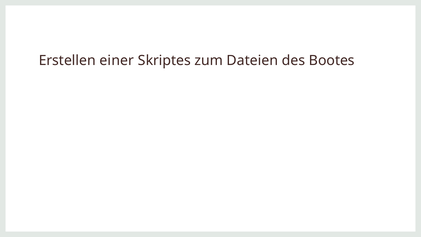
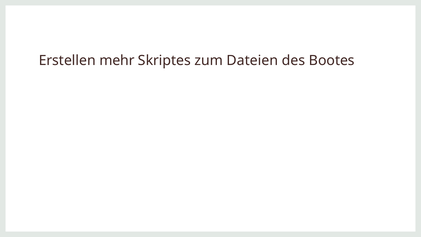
einer: einer -> mehr (117, 60)
